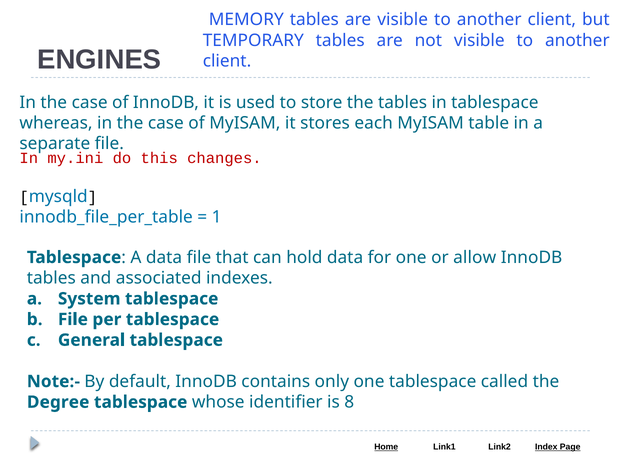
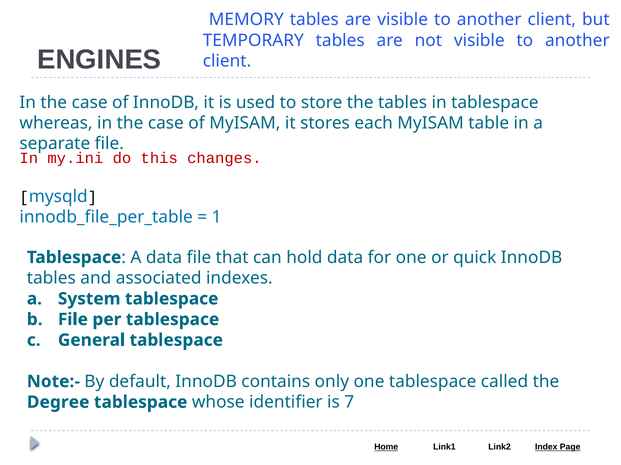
allow: allow -> quick (475, 258)
8: 8 -> 7 (349, 403)
